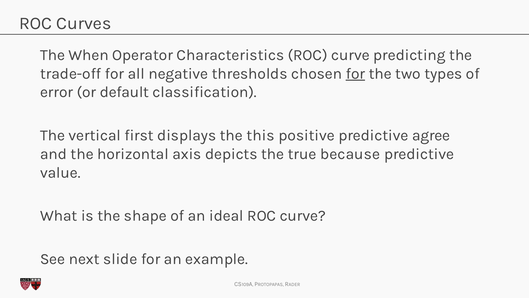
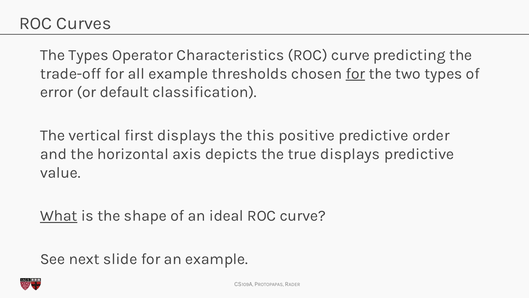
The When: When -> Types (89, 55)
all negative: negative -> example (178, 74)
agree: agree -> order (431, 135)
true because: because -> displays (350, 154)
What underline: none -> present (59, 216)
